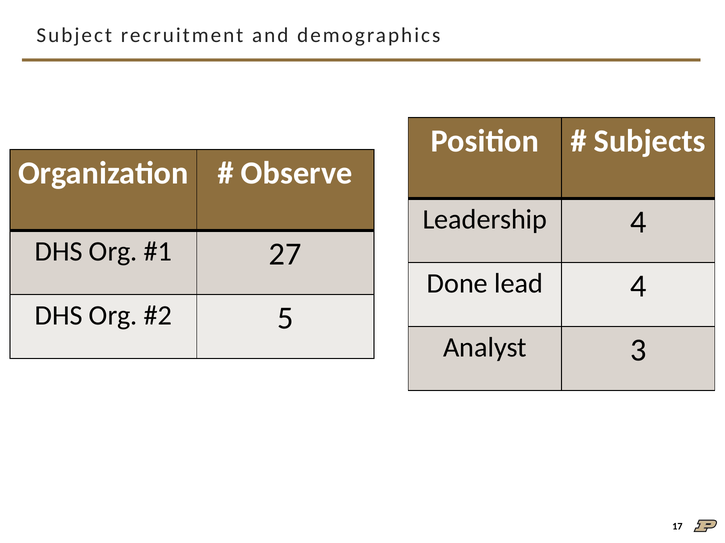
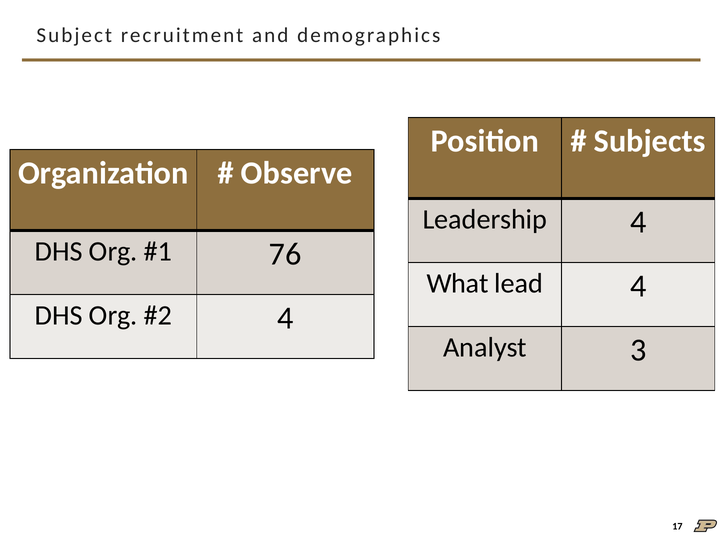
27: 27 -> 76 (285, 255)
Done: Done -> What (458, 284)
5: 5 -> 4 (285, 319)
